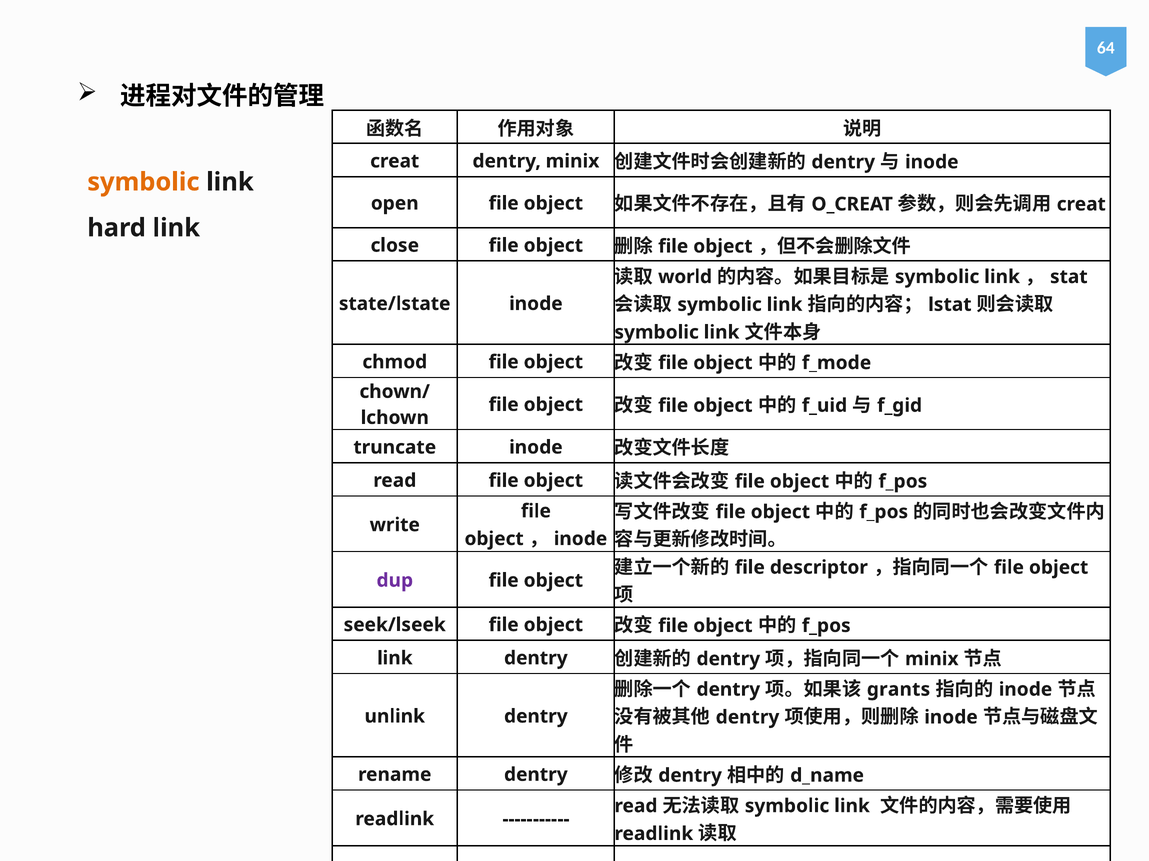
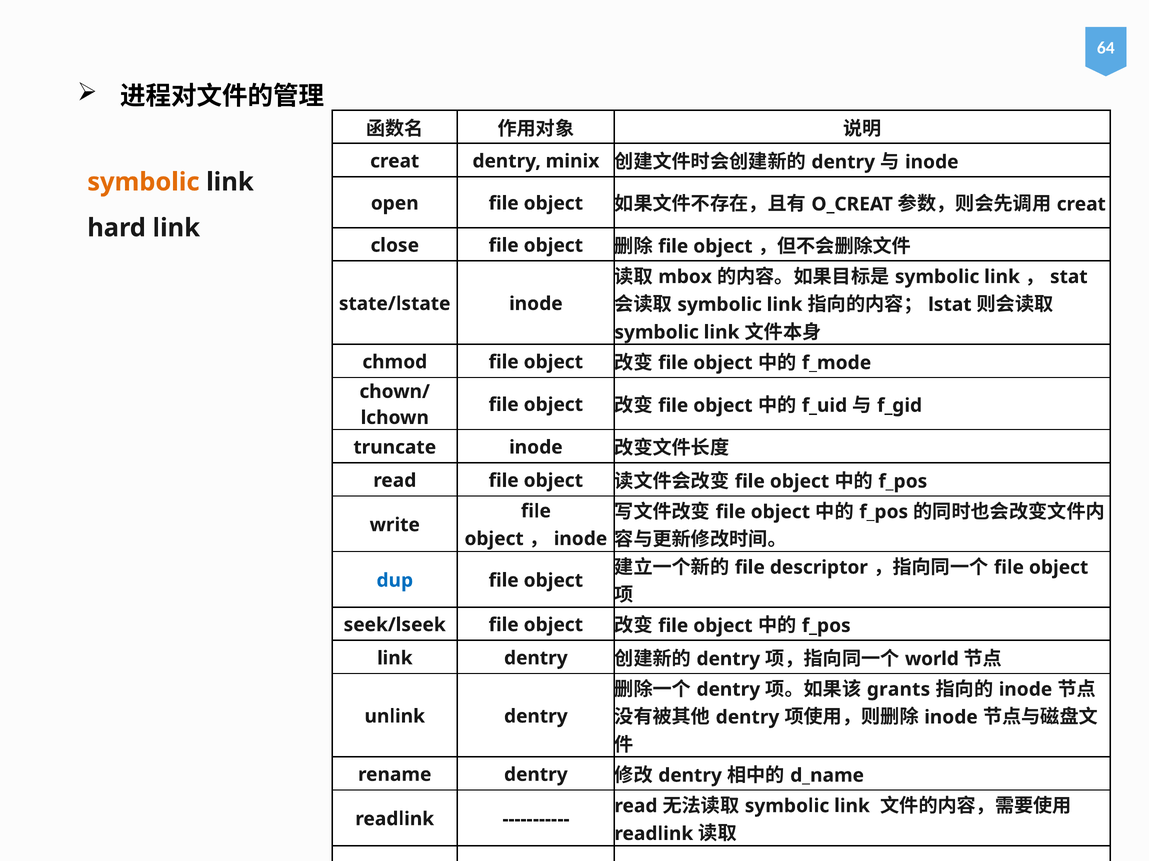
world: world -> mbox (685, 277)
dup colour: purple -> blue (395, 581)
minix: minix -> world (932, 659)
